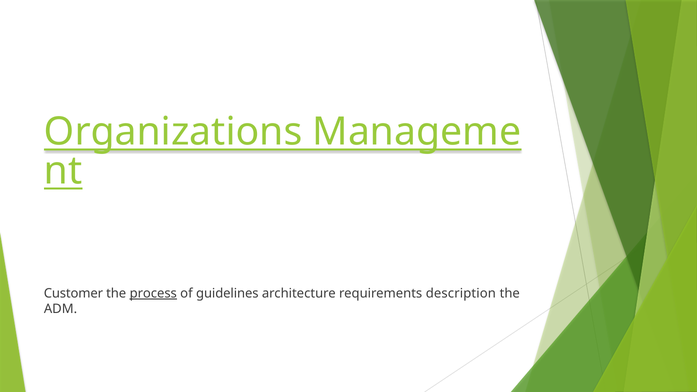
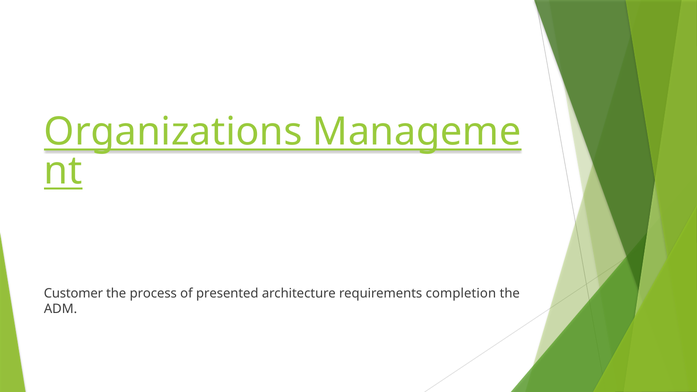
process underline: present -> none (153, 294)
guidelines: guidelines -> presented (227, 294)
description: description -> completion (461, 294)
